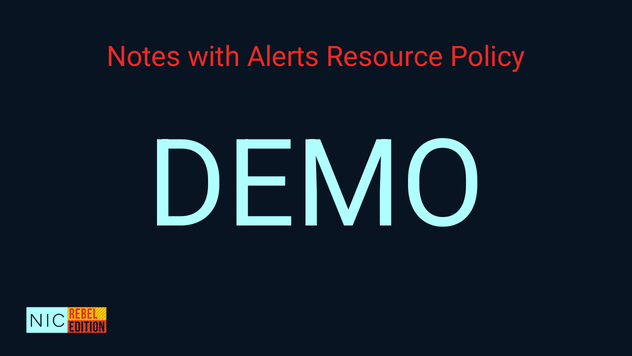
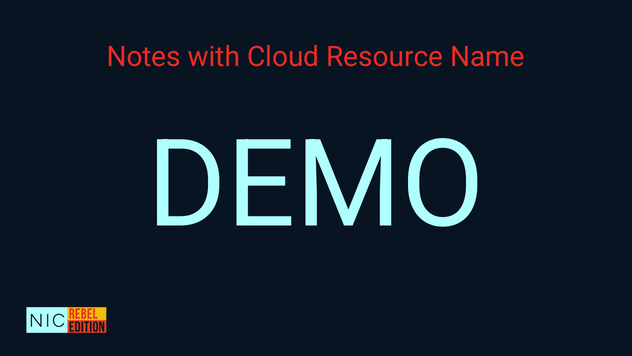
with Alerts: Alerts -> Cloud (283, 57)
Resource Policy: Policy -> Name (488, 57)
